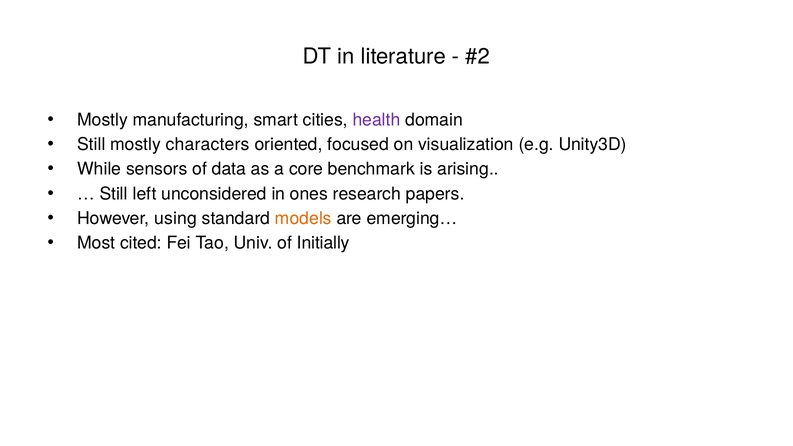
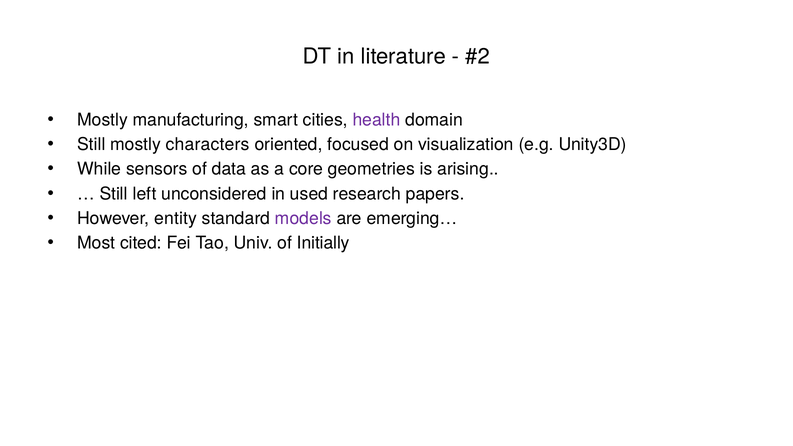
benchmark: benchmark -> geometries (371, 169)
ones: ones -> used (309, 194)
using: using -> entity (176, 219)
models colour: orange -> purple (303, 219)
